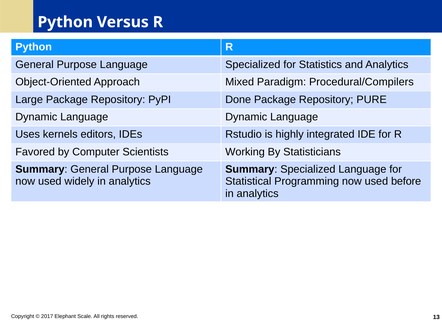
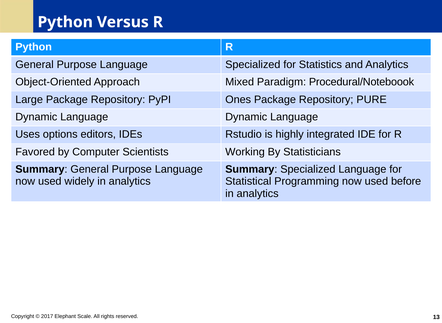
Procedural/Compilers: Procedural/Compilers -> Procedural/Noteboook (362, 82)
Done: Done -> Ones (238, 100)
kernels: kernels -> options (60, 135)
